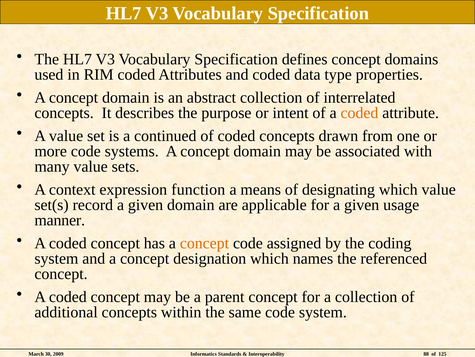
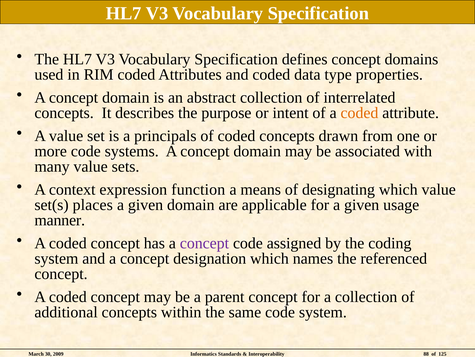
continued: continued -> principals (165, 136)
record: record -> places (93, 205)
concept colour: orange -> purple (204, 243)
